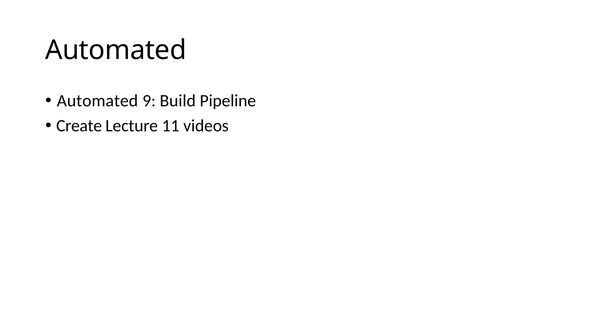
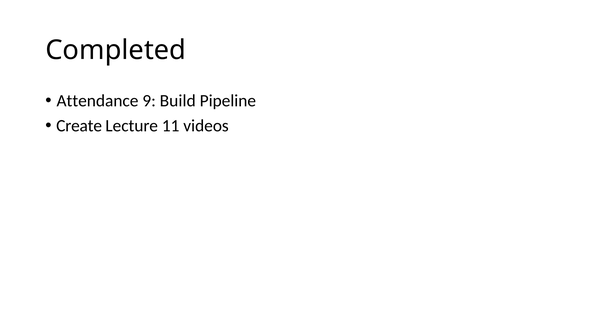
Automated: Automated -> Completed (116, 50)
Automated: Automated -> Attendance (97, 101)
